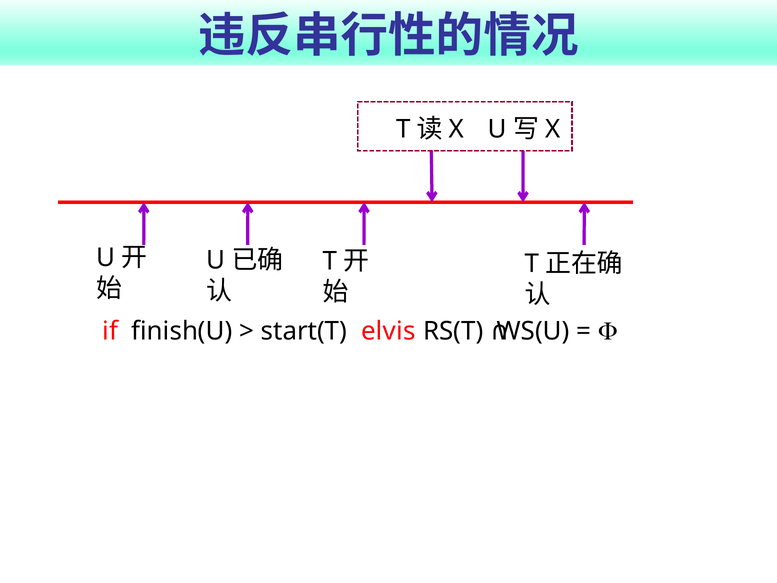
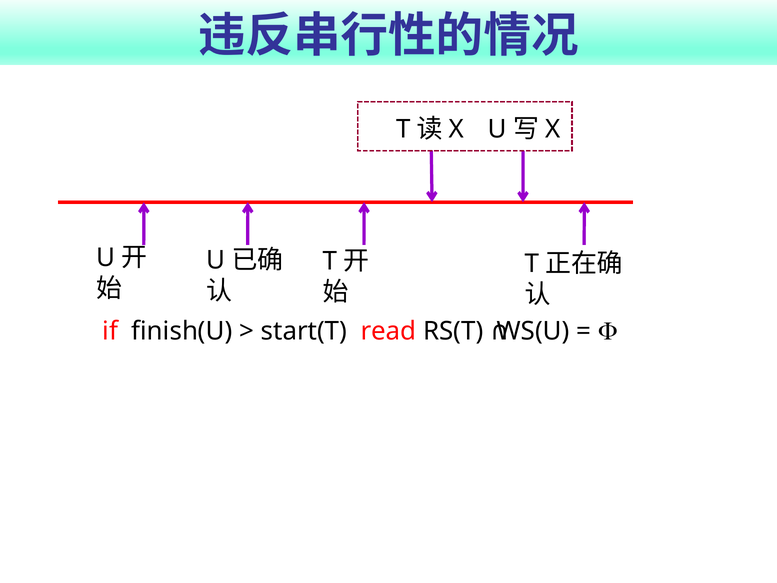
elvis: elvis -> read (388, 331)
